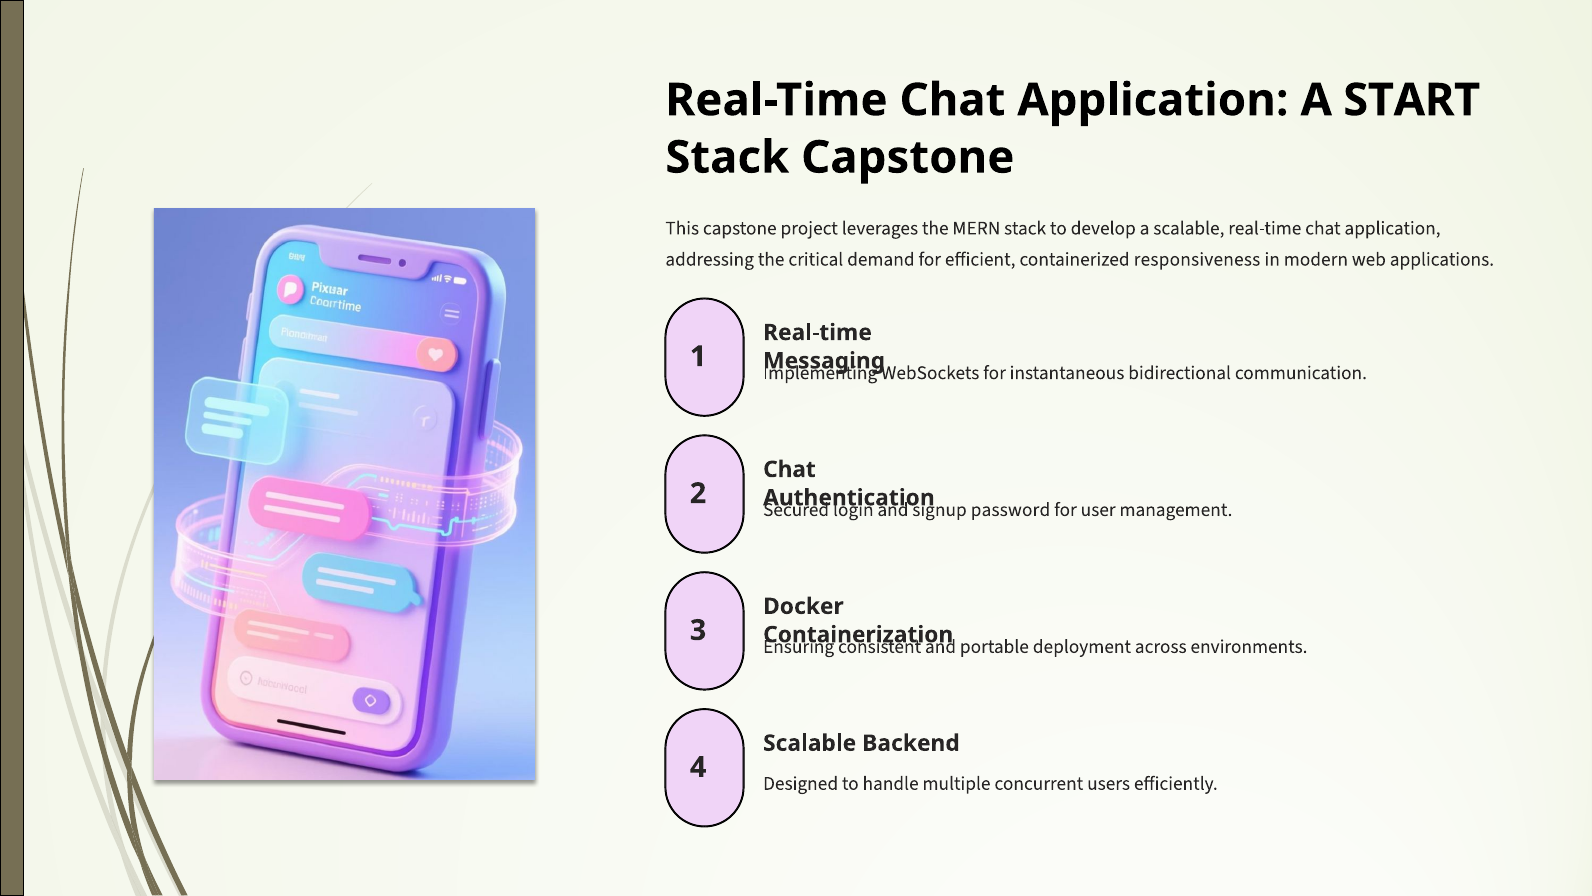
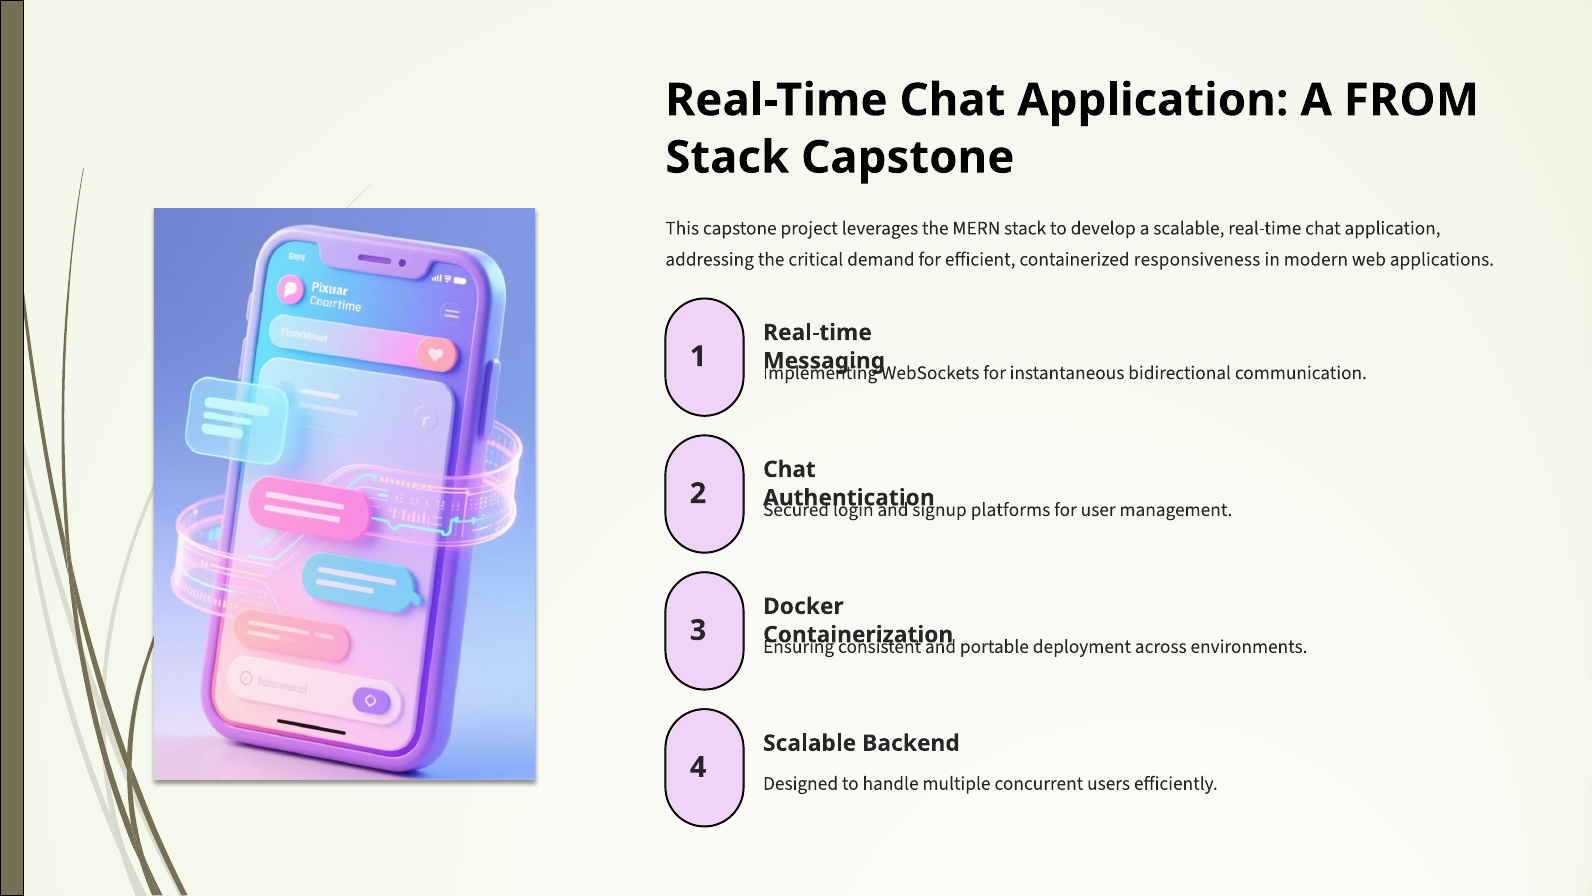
START: START -> FROM (1411, 100)
password: password -> platforms (1010, 509)
